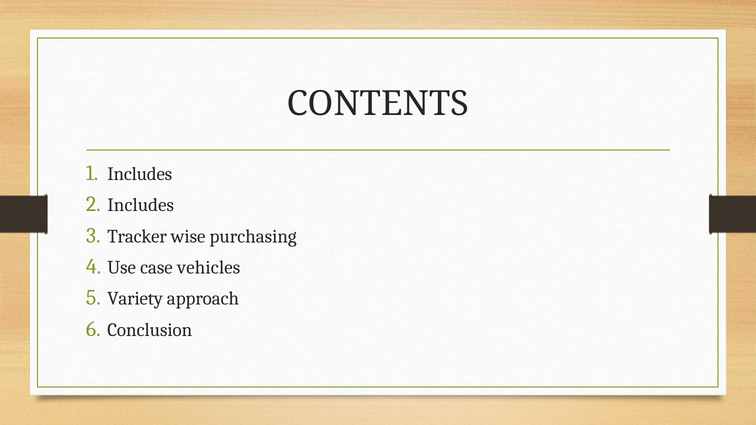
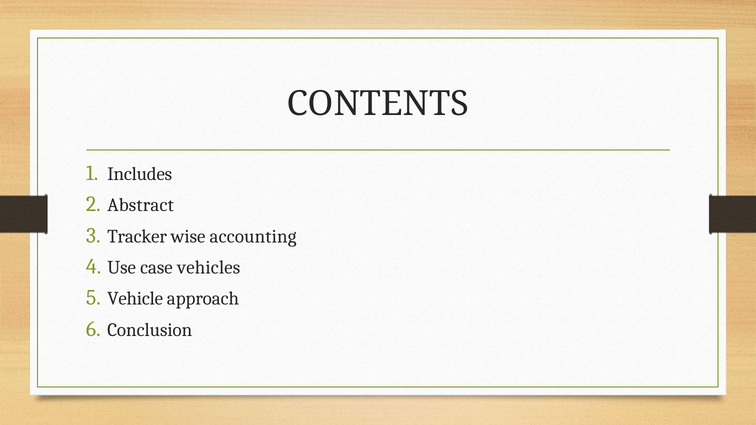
Includes: Includes -> Abstract (141, 205)
purchasing: purchasing -> accounting (253, 236)
Variety: Variety -> Vehicle (135, 299)
